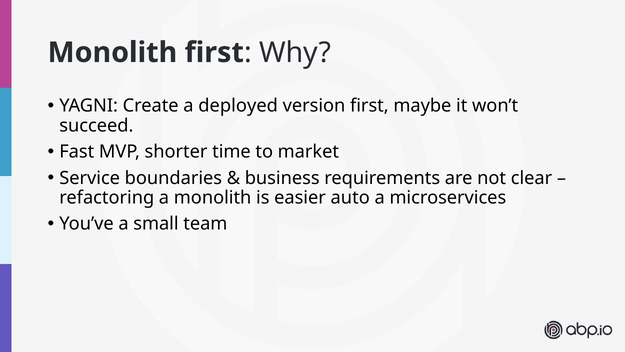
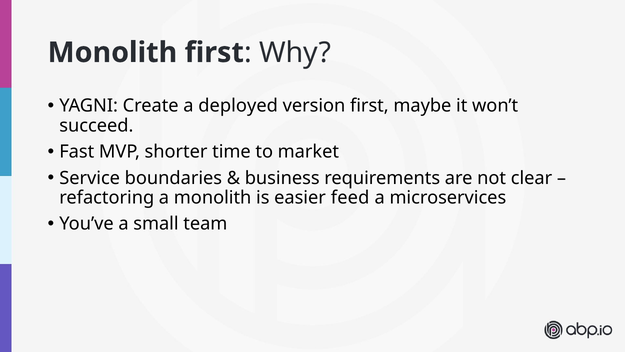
auto: auto -> feed (350, 197)
